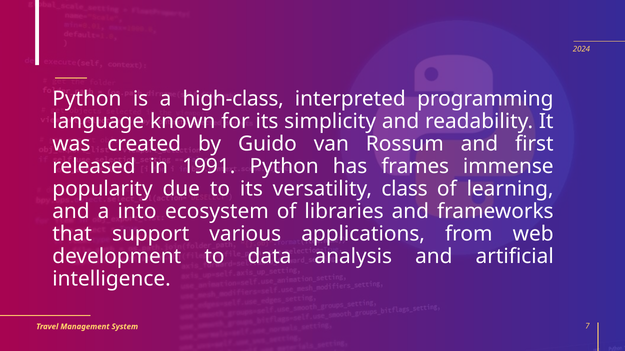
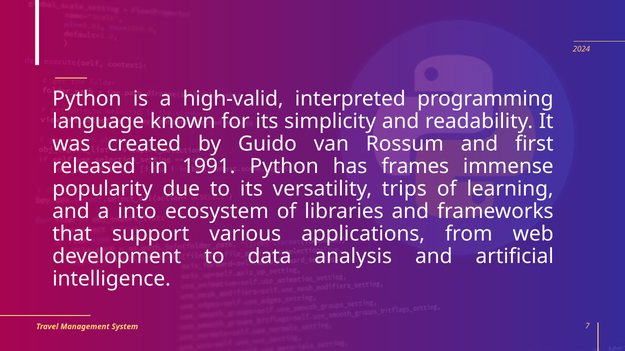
high-class: high-class -> high-valid (233, 99)
class: class -> trips (404, 189)
